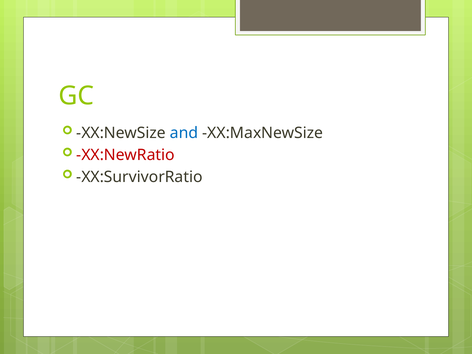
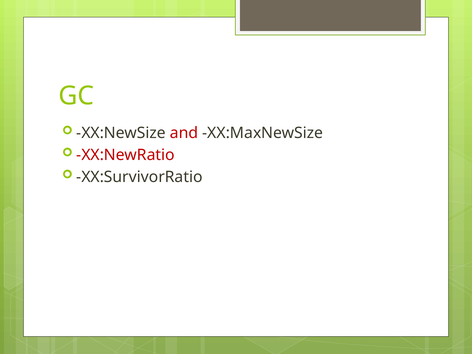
and colour: blue -> red (184, 133)
